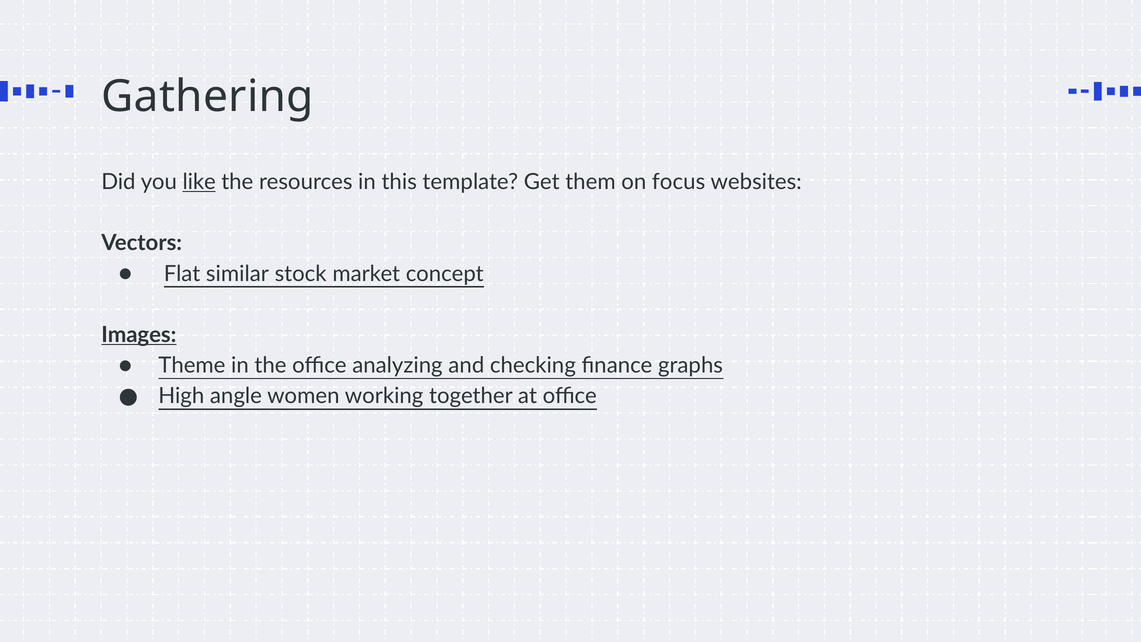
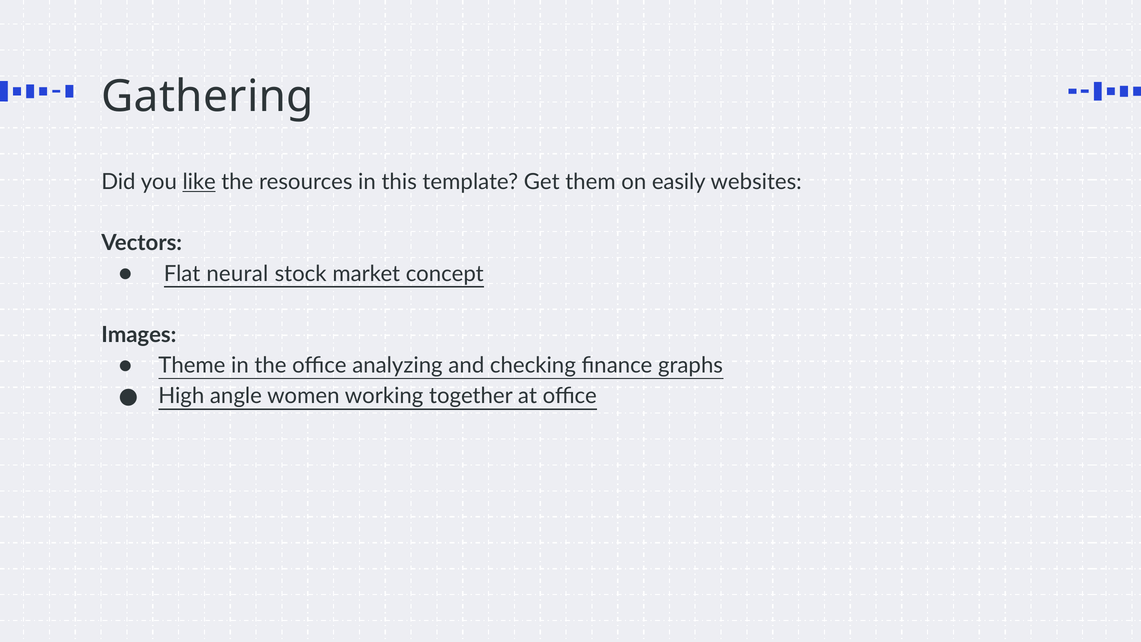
focus: focus -> easily (679, 182)
similar: similar -> neural (237, 274)
Images underline: present -> none (139, 335)
